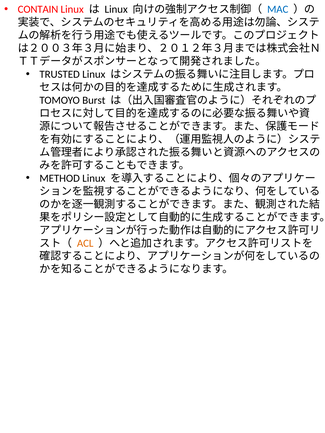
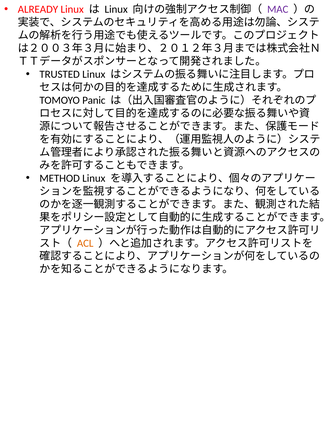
CONTAIN: CONTAIN -> ALREADY (38, 9)
MAC colour: blue -> purple (278, 9)
Burst: Burst -> Panic (94, 100)
